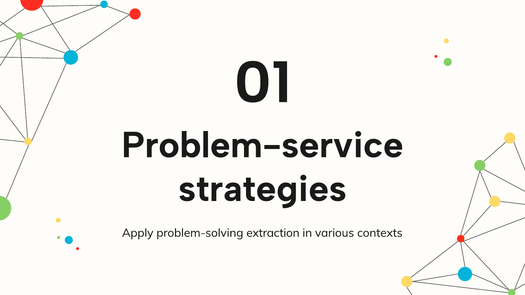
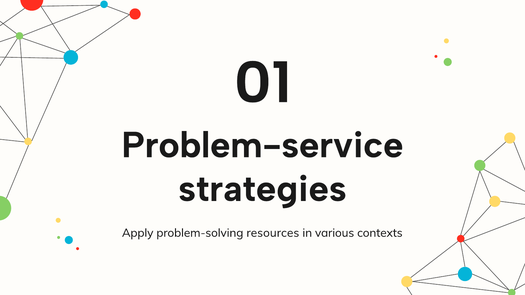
extraction: extraction -> resources (273, 233)
